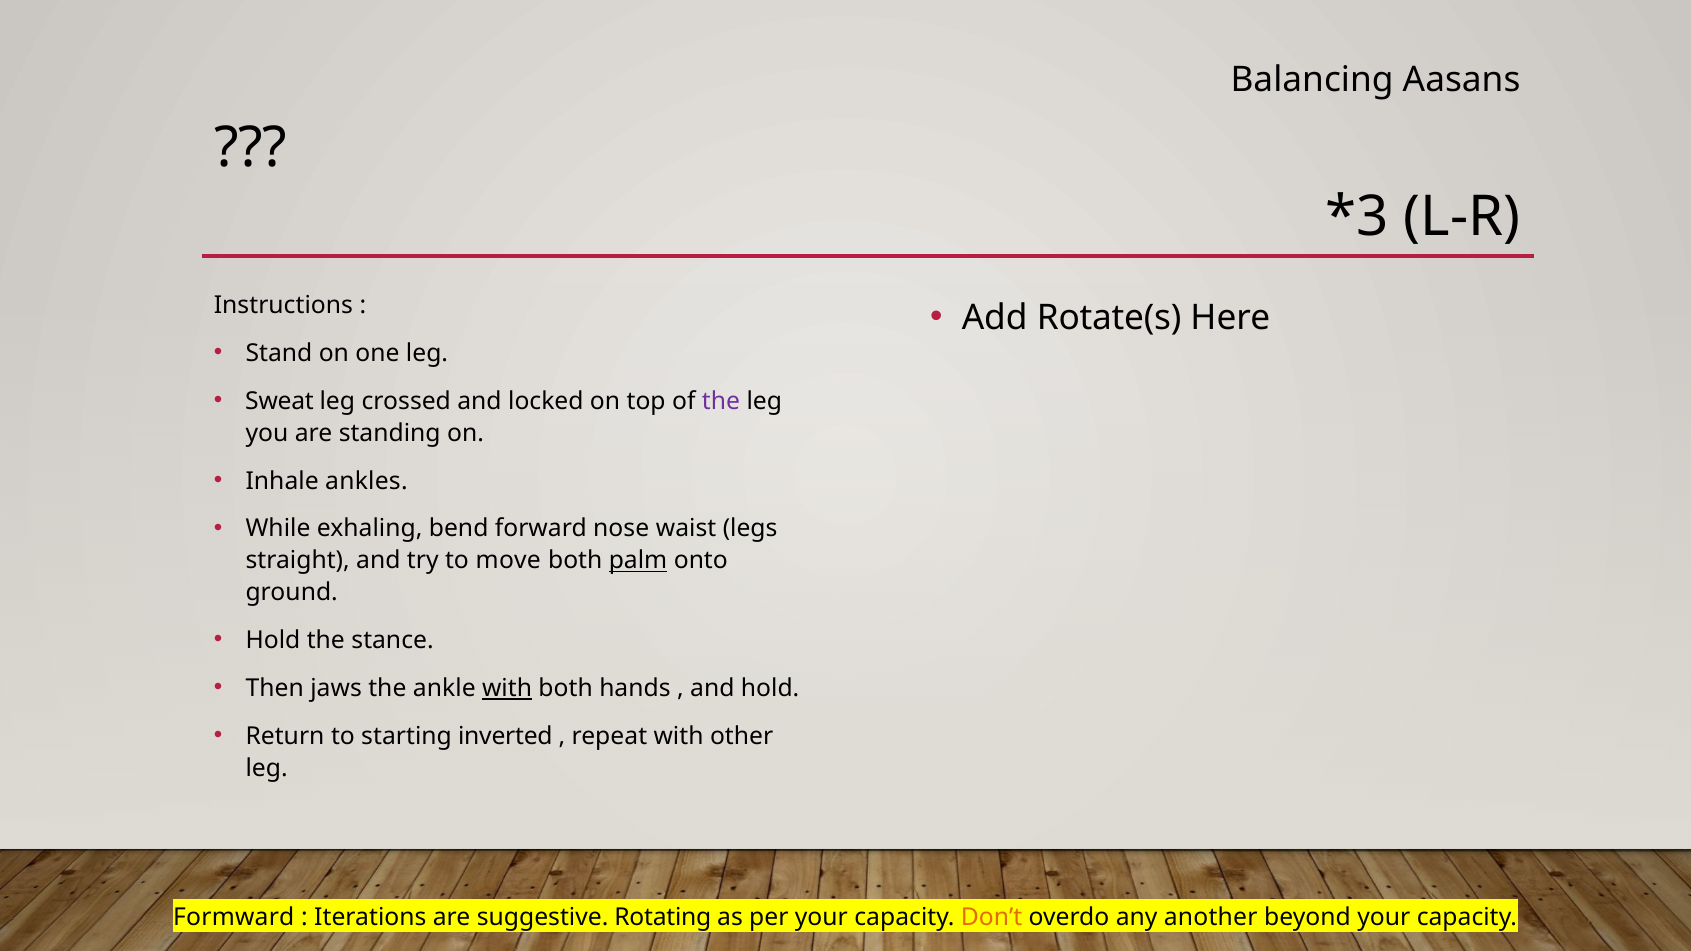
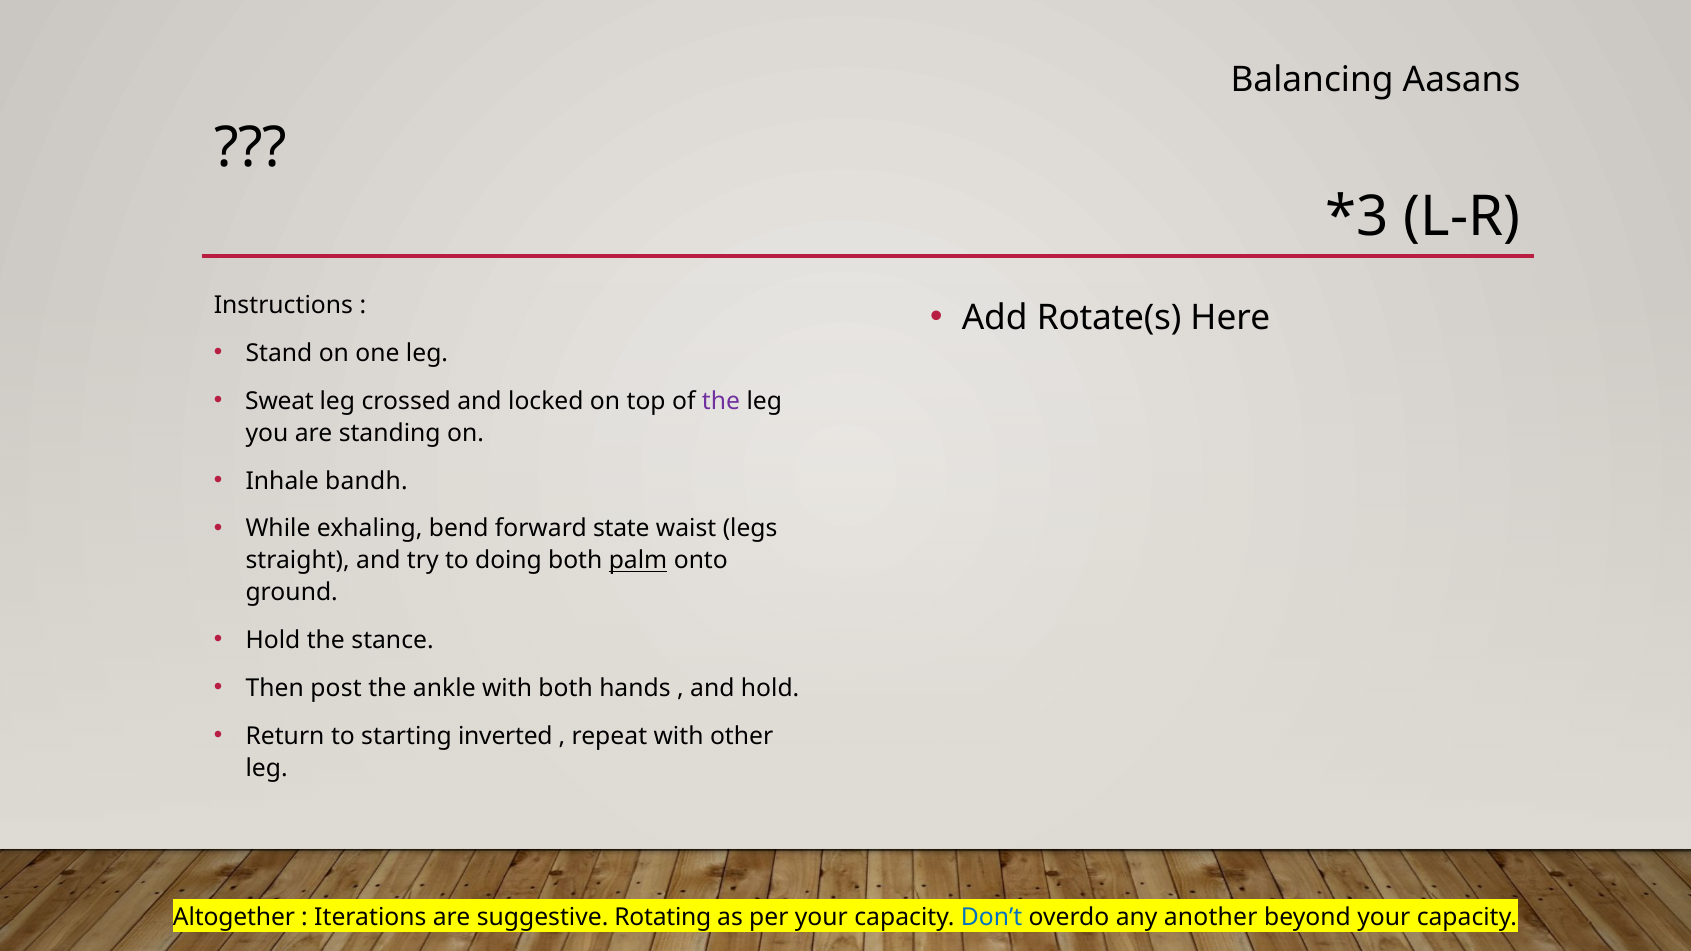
ankles: ankles -> bandh (366, 481)
nose: nose -> state (621, 529)
move: move -> doing (508, 561)
jaws: jaws -> post (336, 688)
with underline: present -> none (507, 688)
Formward: Formward -> Altogether (234, 917)
Don’t colour: orange -> blue (992, 917)
